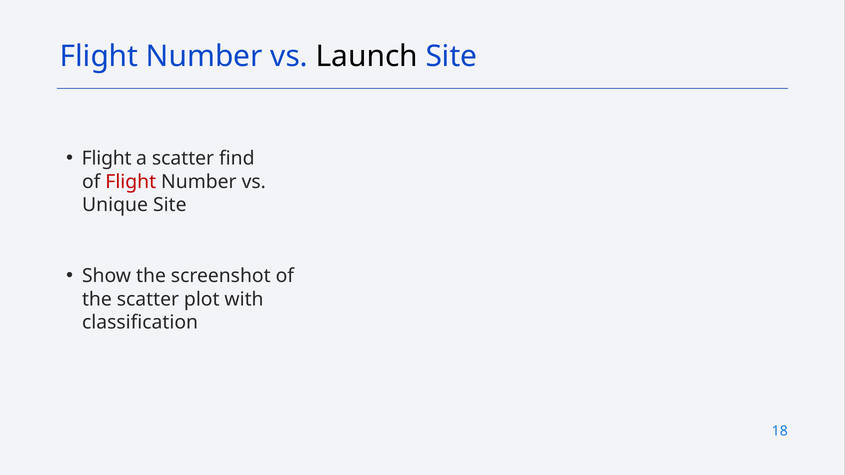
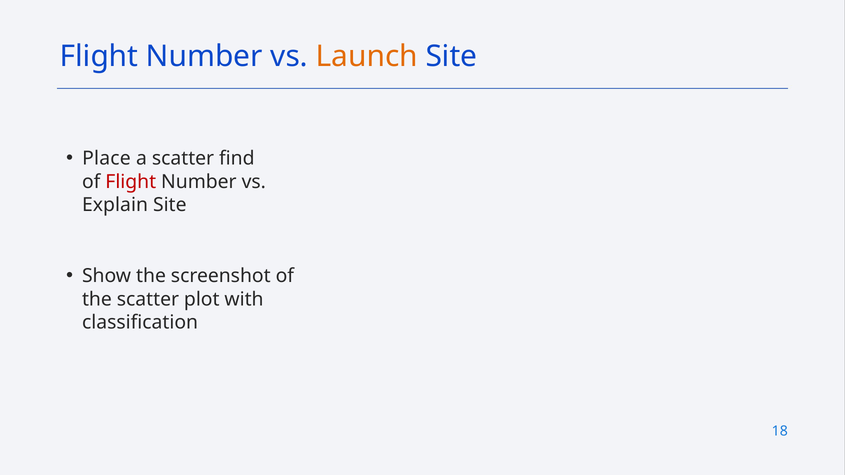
Launch colour: black -> orange (367, 56)
Flight: Flight -> Place (106, 159)
Unique: Unique -> Explain (115, 205)
